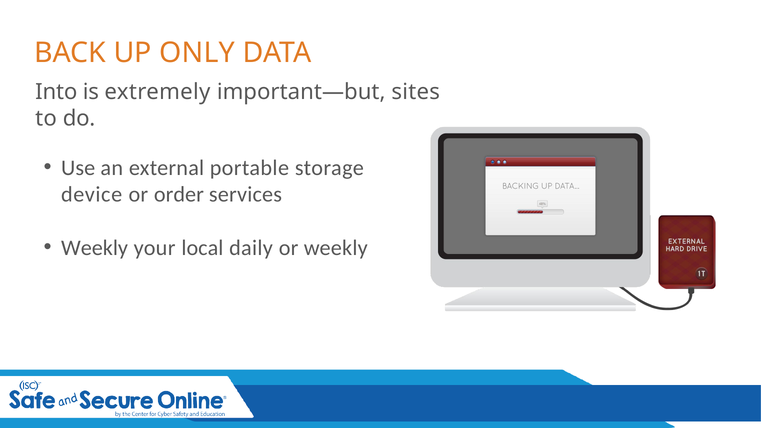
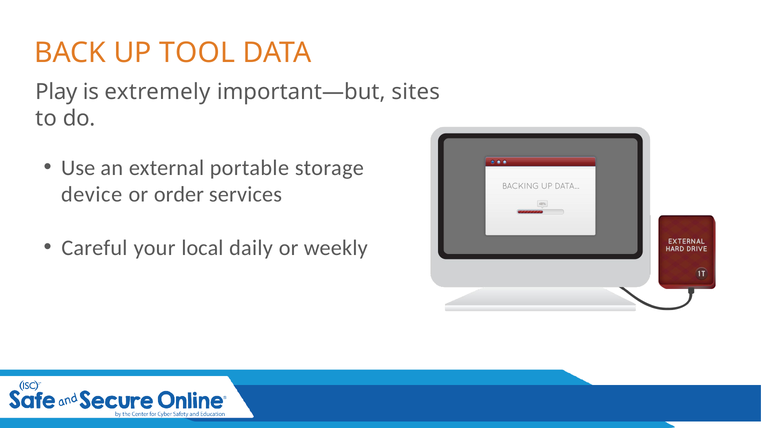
ONLY: ONLY -> TOOL (197, 53)
Into: Into -> Play (56, 92)
Weekly: Weekly -> Careful (94, 248)
